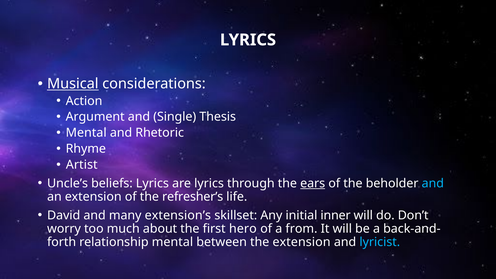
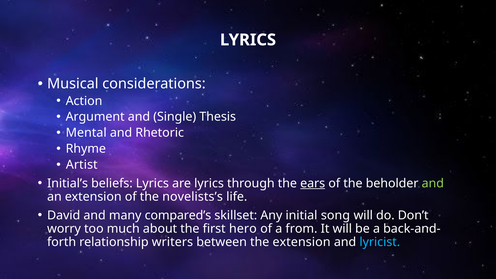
Musical underline: present -> none (73, 84)
Uncle’s: Uncle’s -> Initial’s (68, 183)
and colour: light blue -> light green (433, 183)
refresher’s: refresher’s -> novelists’s (193, 197)
extension’s: extension’s -> compared’s (178, 215)
inner: inner -> song (335, 215)
relationship mental: mental -> writers (172, 242)
